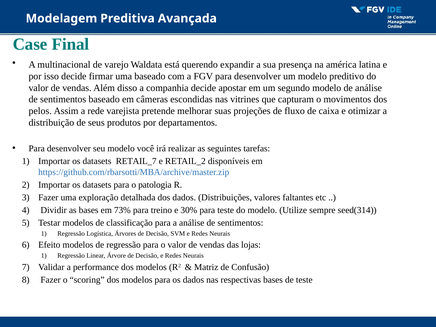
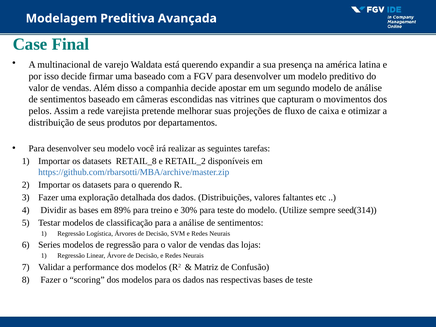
RETAIL_7: RETAIL_7 -> RETAIL_8 (136, 161)
o patologia: patologia -> querendo (155, 185)
73%: 73% -> 89% (122, 210)
Efeito: Efeito -> Series (49, 245)
